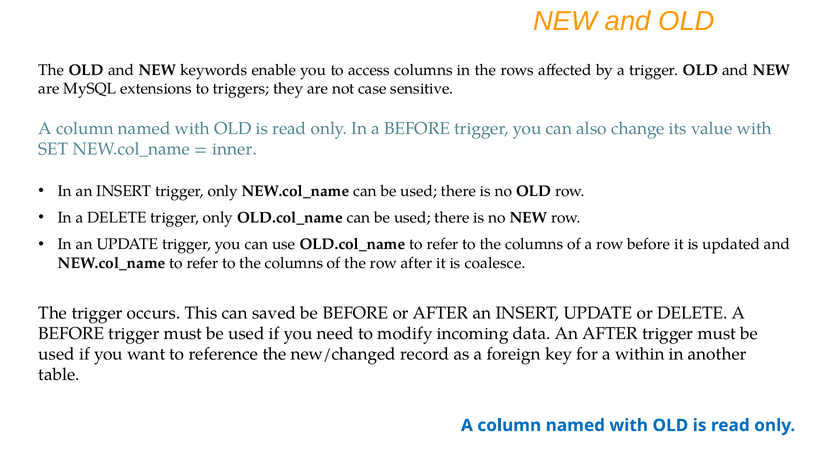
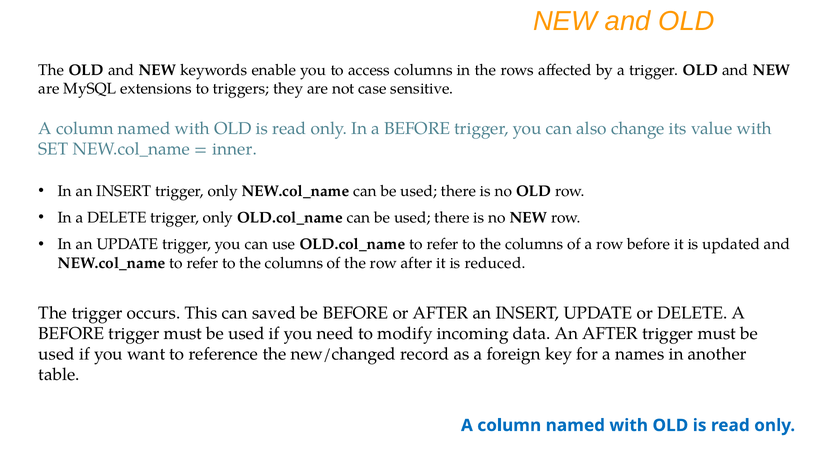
coalesce: coalesce -> reduced (495, 263)
within: within -> names (640, 354)
